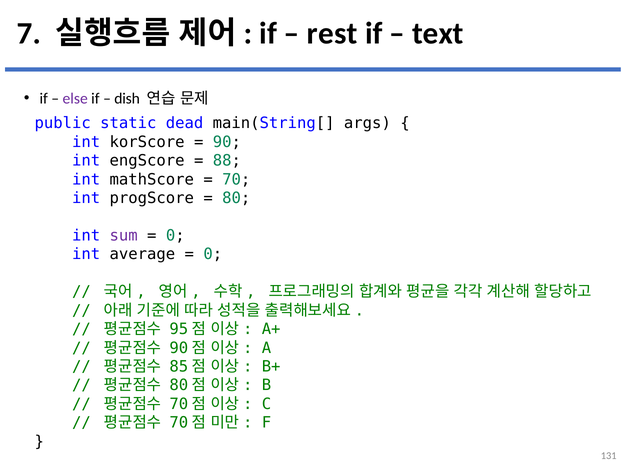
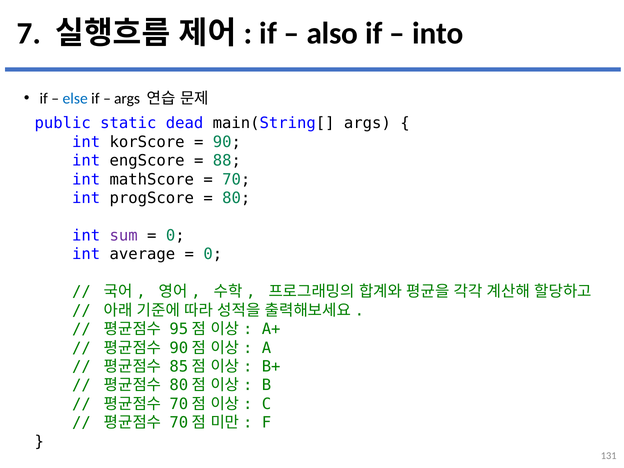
rest: rest -> also (332, 33)
text: text -> into (438, 33)
else colour: purple -> blue (75, 99)
dish: dish -> args (127, 99)
